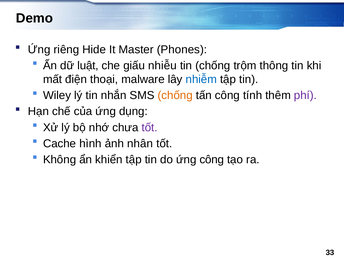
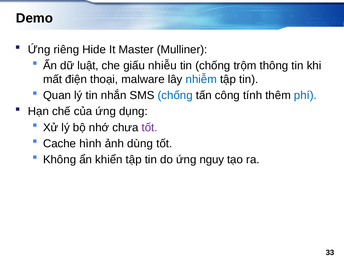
Phones: Phones -> Mulliner (182, 50)
Wiley: Wiley -> Quan (57, 95)
chống colour: orange -> blue (175, 95)
phí colour: purple -> blue (305, 95)
nhân: nhân -> dùng (140, 144)
ứng công: công -> nguy (212, 160)
